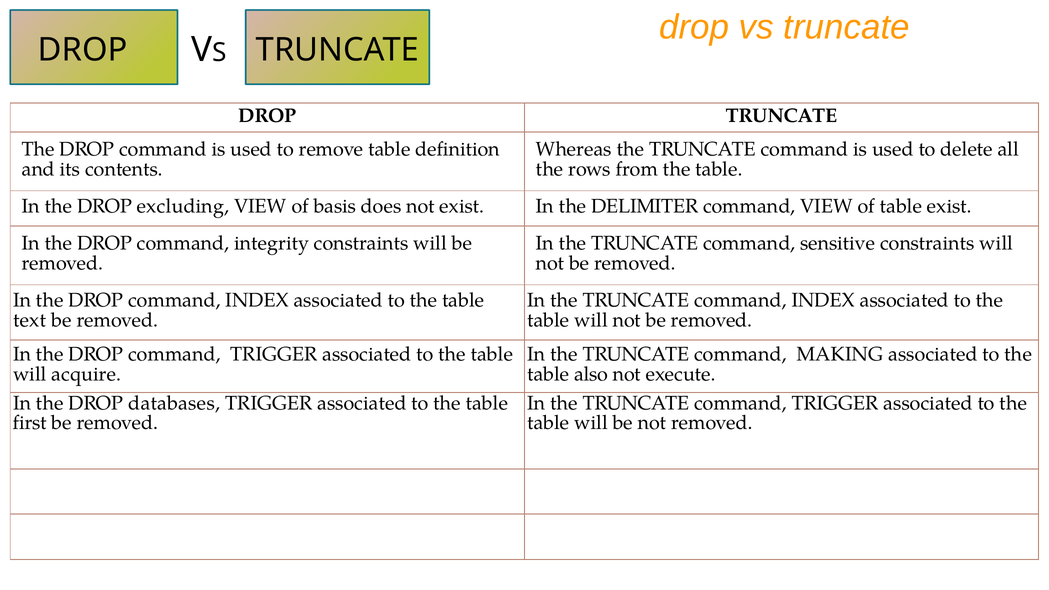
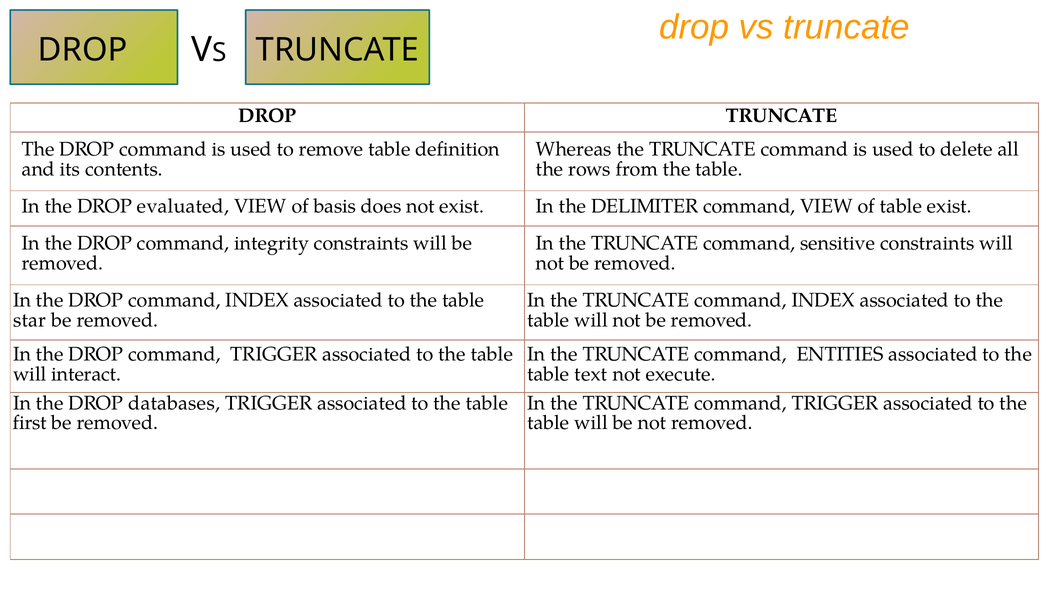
excluding: excluding -> evaluated (183, 206)
text: text -> star (30, 320)
MAKING: MAKING -> ENTITIES (840, 354)
acquire: acquire -> interact (86, 374)
also: also -> text (591, 374)
